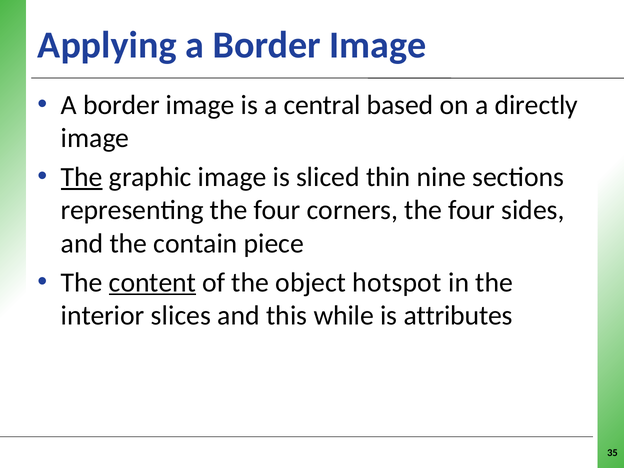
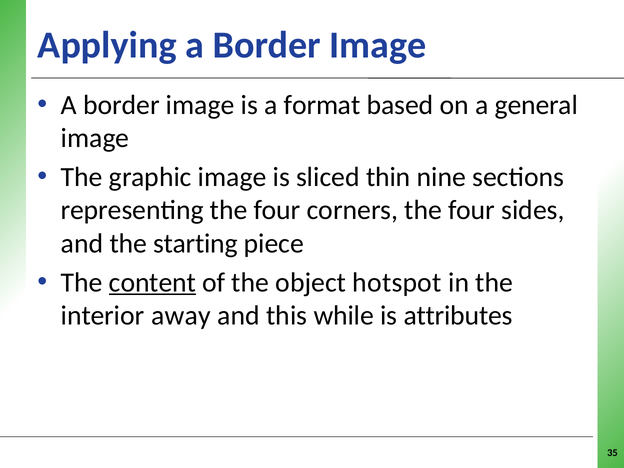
central: central -> format (322, 105)
directly: directly -> general (536, 105)
The underline: present -> none (82, 177)
contain: contain -> starting (196, 244)
slices: slices -> away (181, 316)
